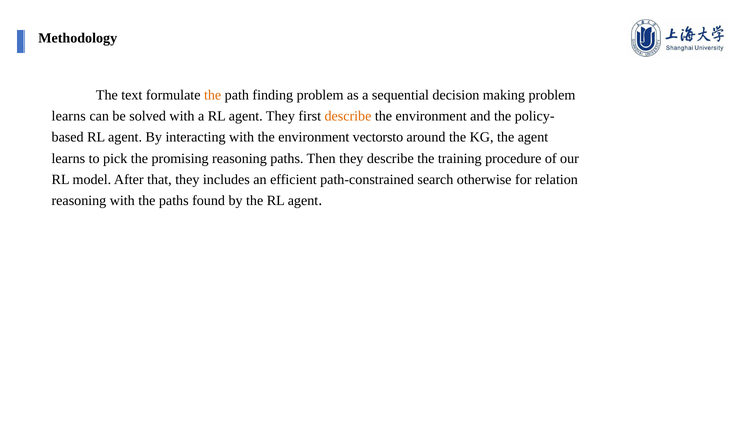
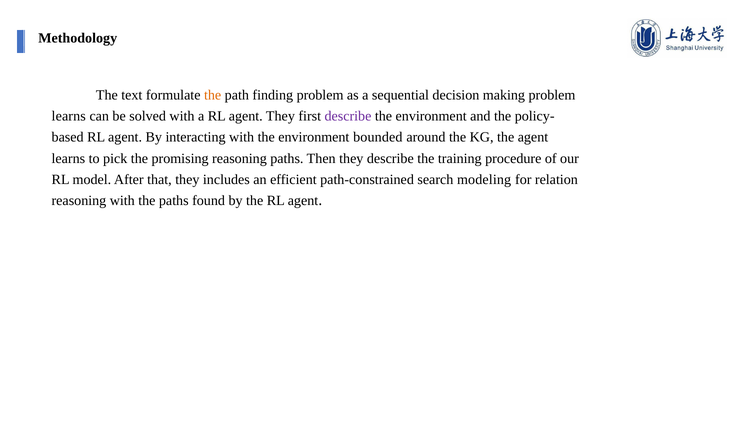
describe colour: orange -> purple (348, 116)
vectorsto: vectorsto -> bounded (378, 137)
otherwise: otherwise -> modeling (484, 180)
